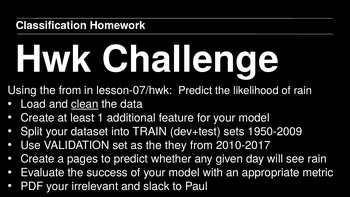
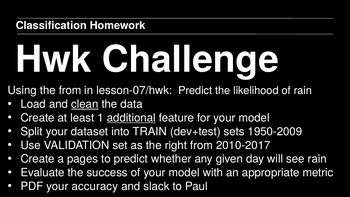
additional underline: none -> present (131, 118)
they: they -> right (176, 145)
irrelevant: irrelevant -> accuracy (95, 186)
